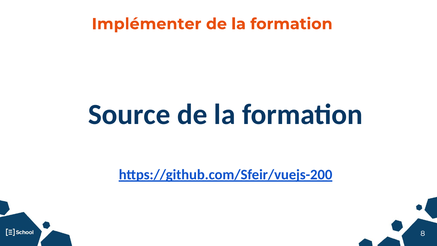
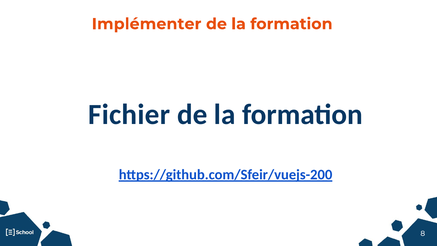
Source: Source -> Fichier (129, 114)
